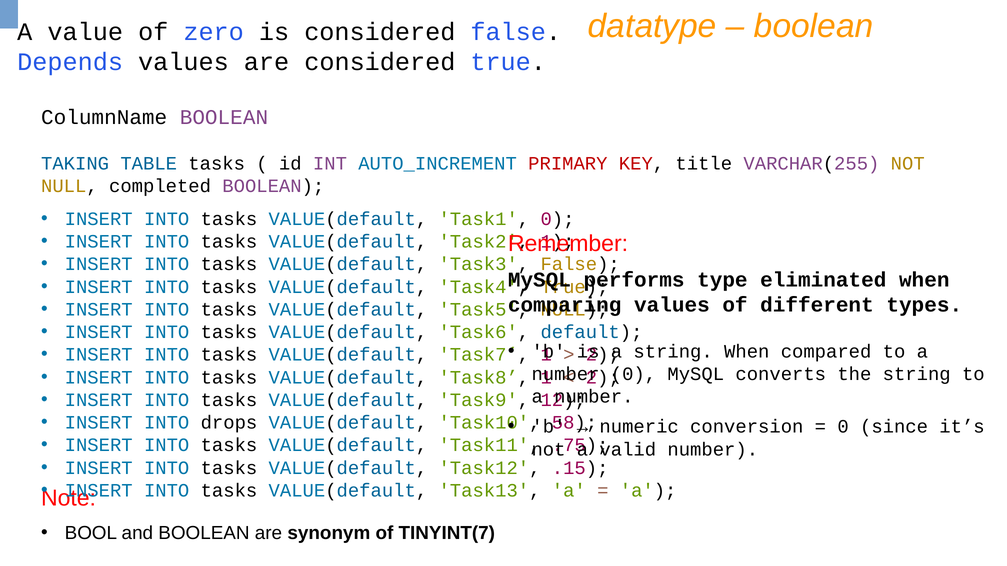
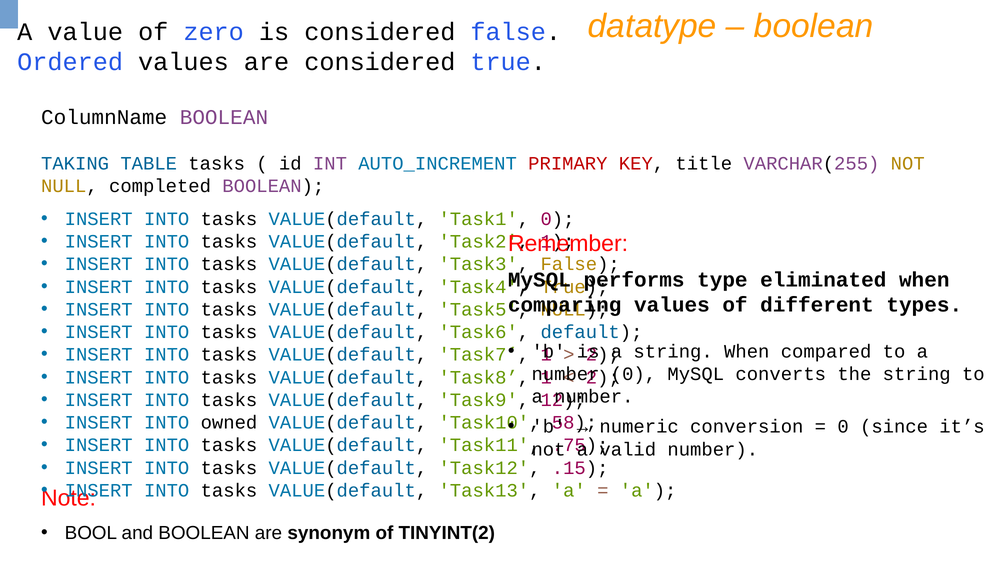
Depends: Depends -> Ordered (70, 62)
drops: drops -> owned (229, 423)
TINYINT(7: TINYINT(7 -> TINYINT(2 (447, 534)
